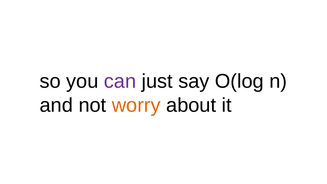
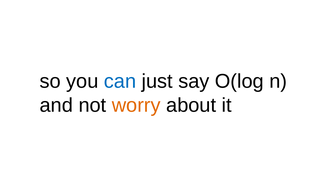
can colour: purple -> blue (120, 81)
